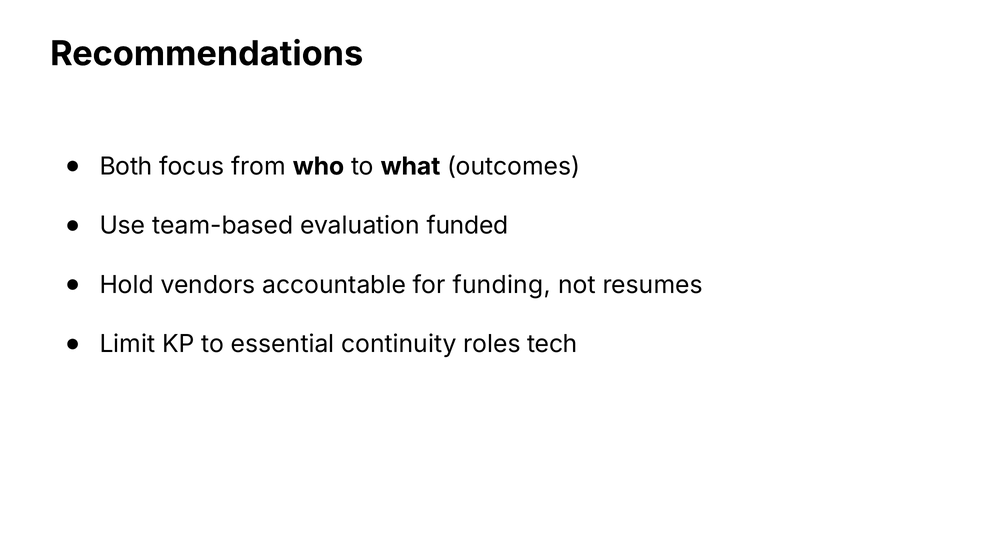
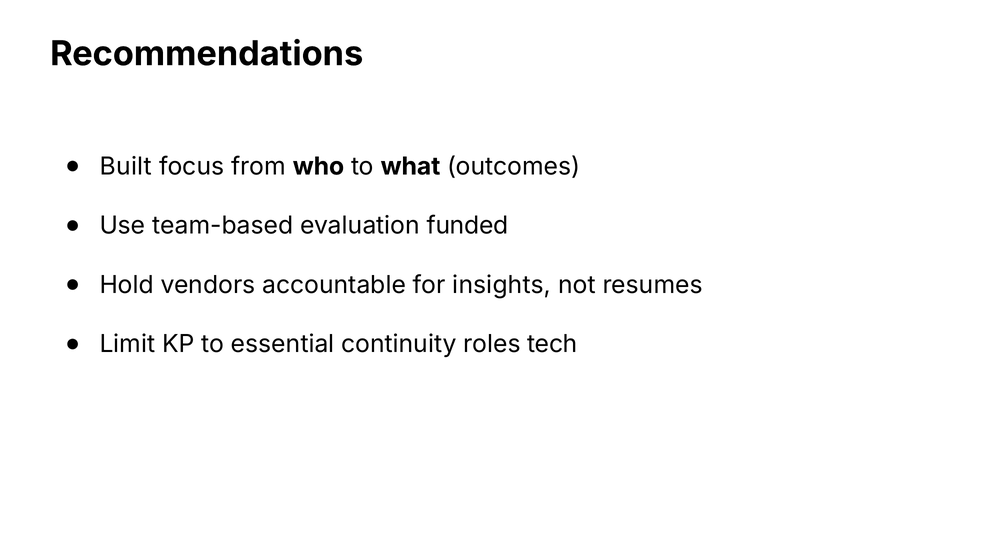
Both: Both -> Built (126, 167)
funding: funding -> insights (502, 285)
